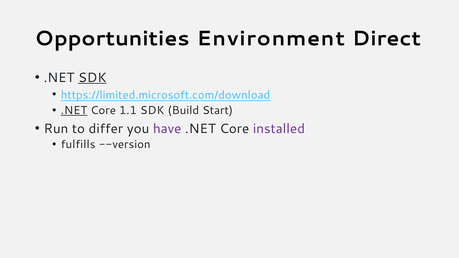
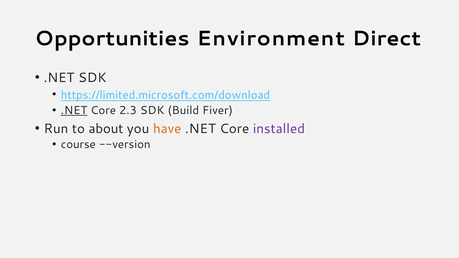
SDK underline: present -> none (92, 78)
1.1: 1.1 -> 2.3 (128, 111)
Start: Start -> Fiver (218, 111)
differ: differ -> about (106, 129)
have colour: purple -> orange (167, 129)
fulfills: fulfills -> course (78, 145)
